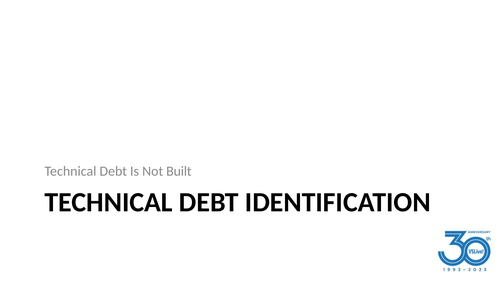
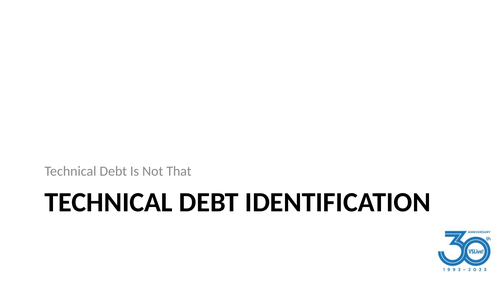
Built: Built -> That (179, 171)
